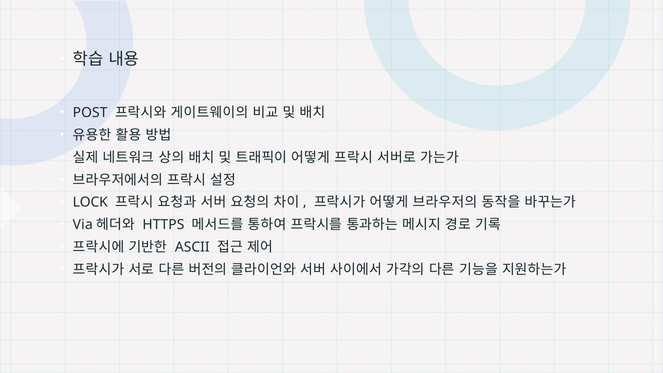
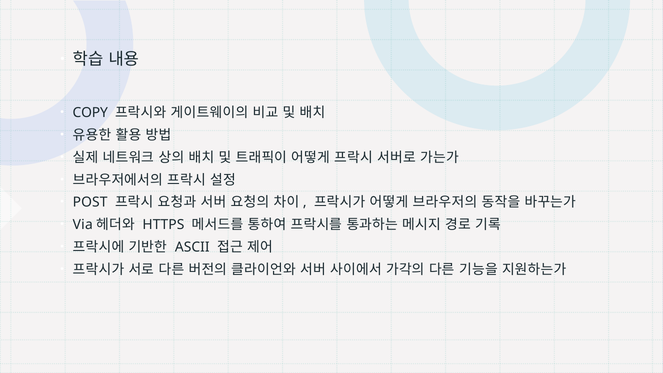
POST: POST -> COPY (90, 113)
LOCK: LOCK -> POST (90, 202)
